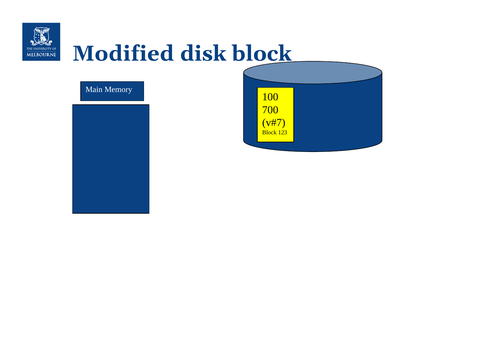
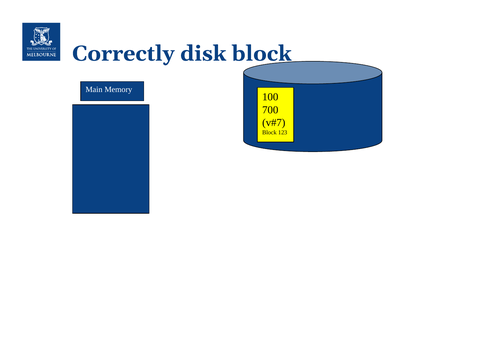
Modified: Modified -> Correctly (123, 54)
